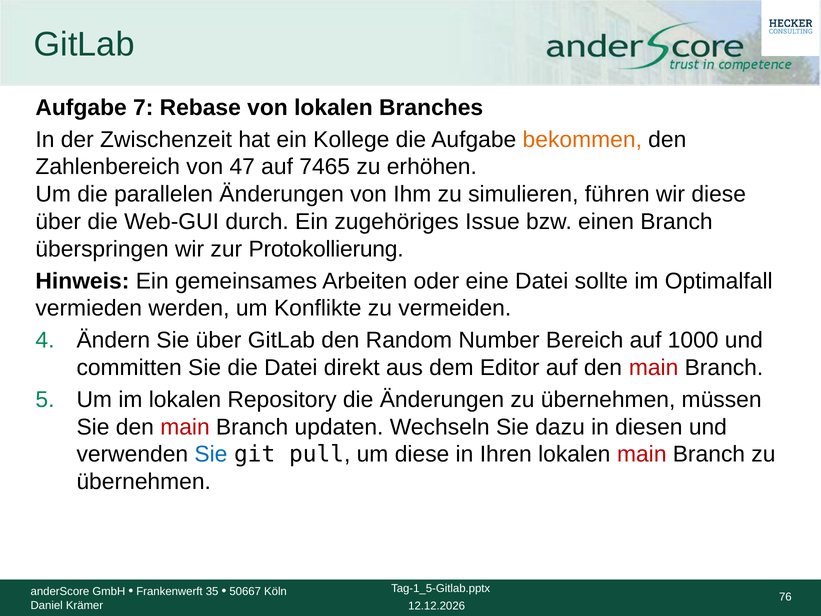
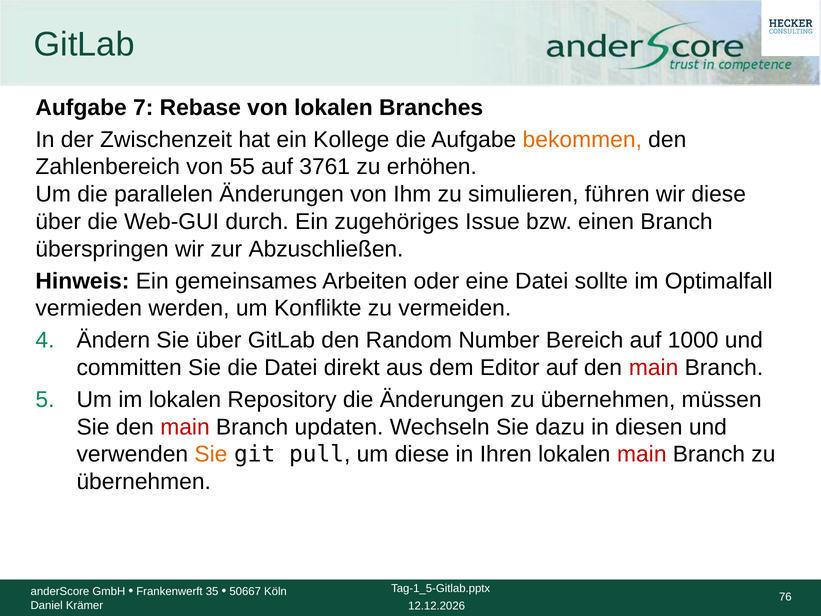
47: 47 -> 55 (242, 167)
7465: 7465 -> 3761 (325, 167)
Protokollierung: Protokollierung -> Abzuschließen (326, 249)
Sie colour: blue -> orange (211, 454)
